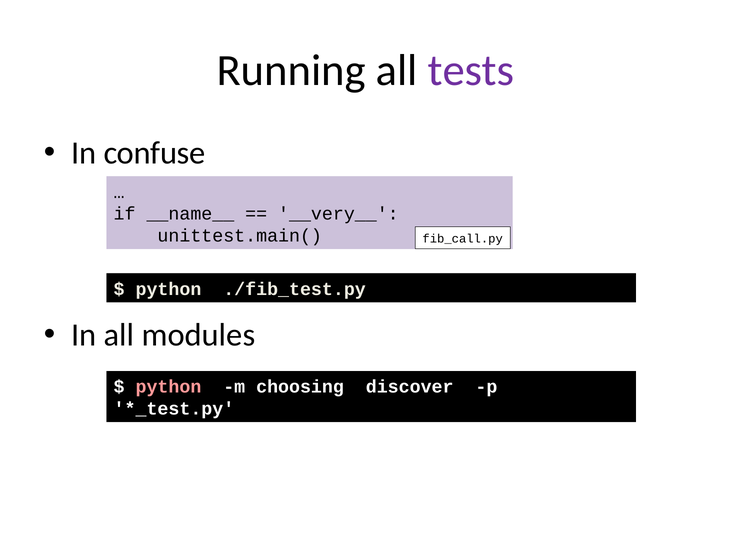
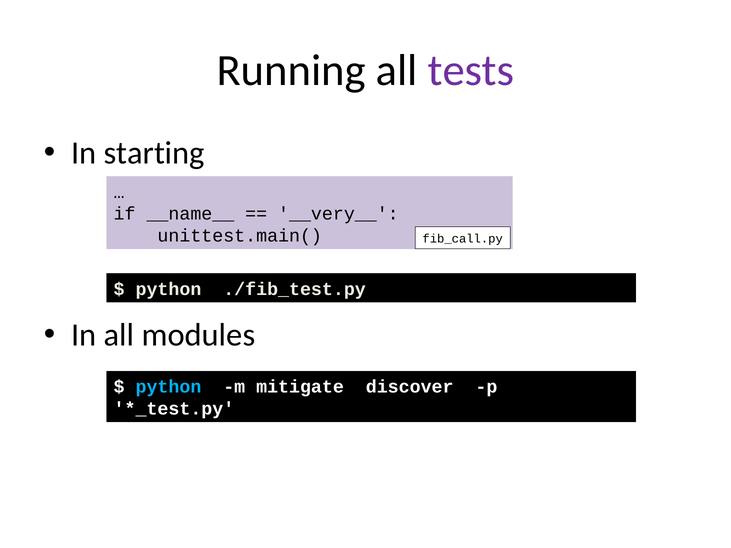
confuse: confuse -> starting (154, 153)
python colour: pink -> light blue (168, 387)
choosing: choosing -> mitigate (300, 387)
